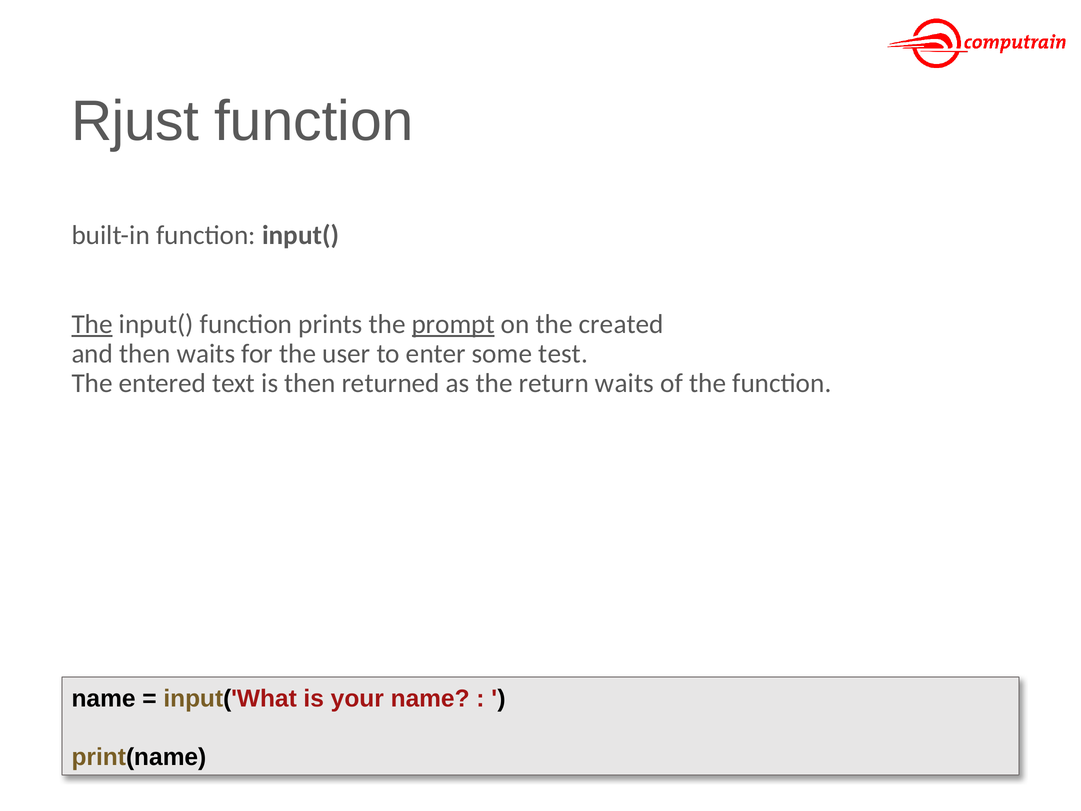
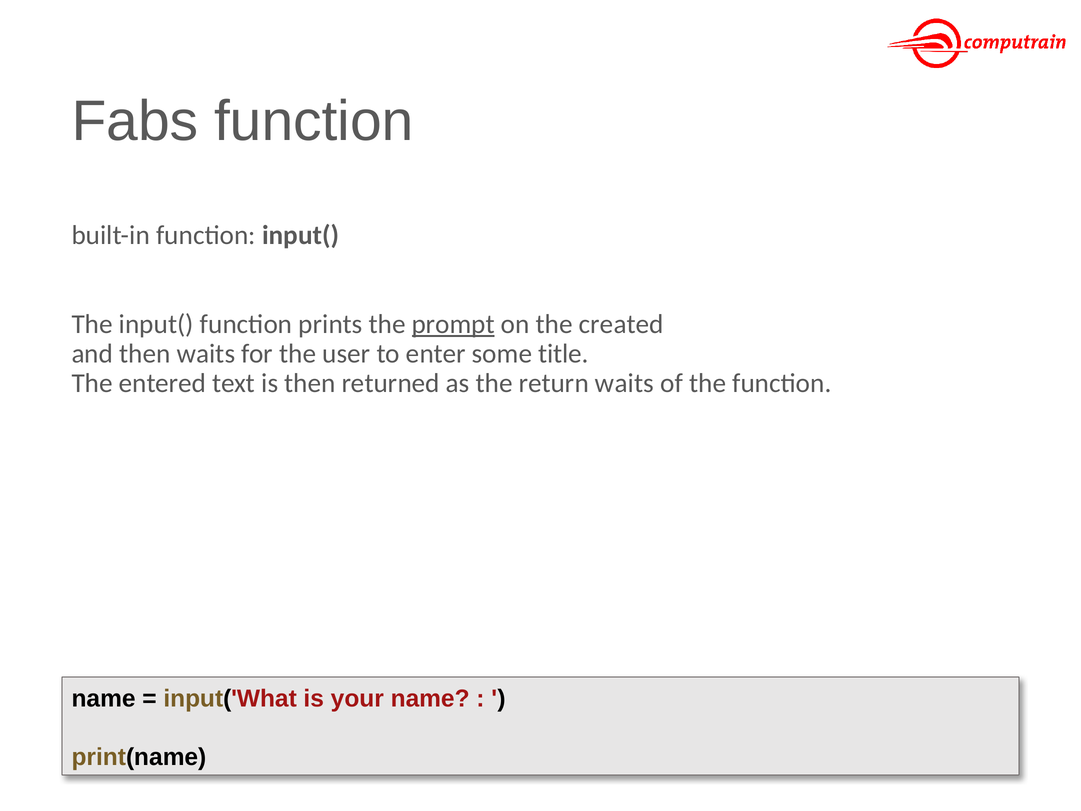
Rjust: Rjust -> Fabs (135, 121)
The underline: present -> none (92, 324)
test: test -> title (563, 354)
